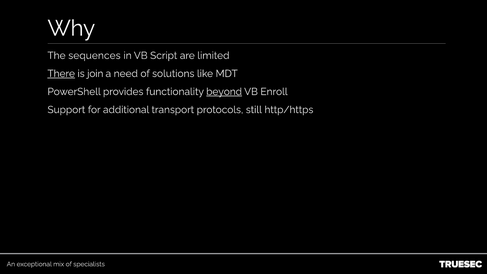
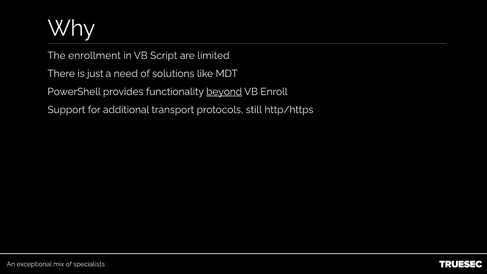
sequences: sequences -> enrollment (94, 56)
There underline: present -> none (61, 74)
join: join -> just (95, 74)
